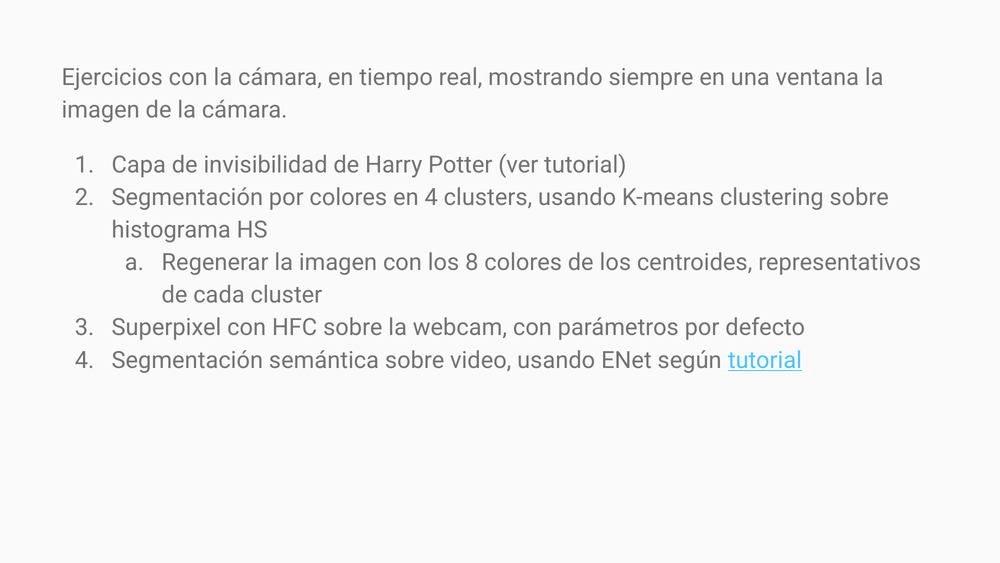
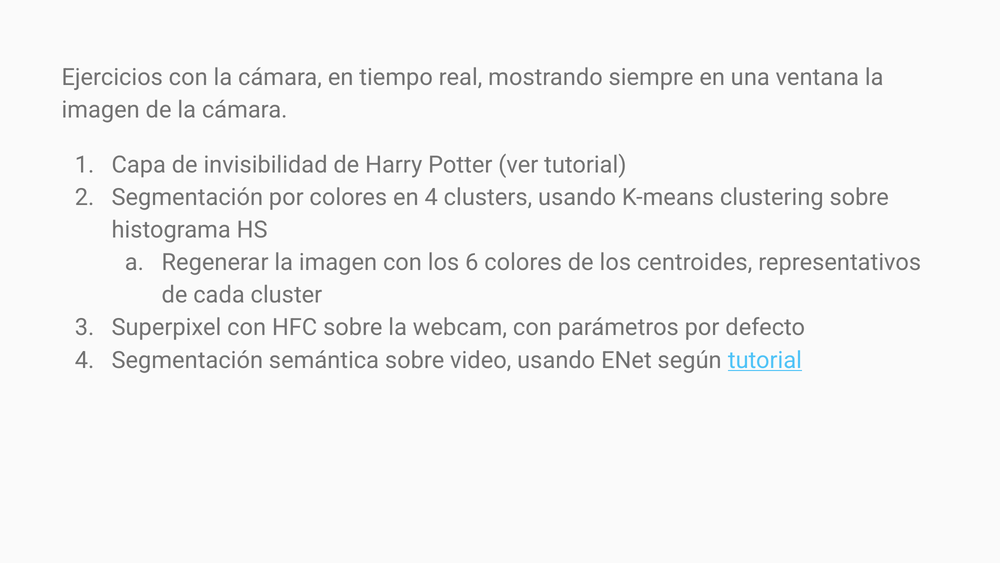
8: 8 -> 6 (472, 262)
